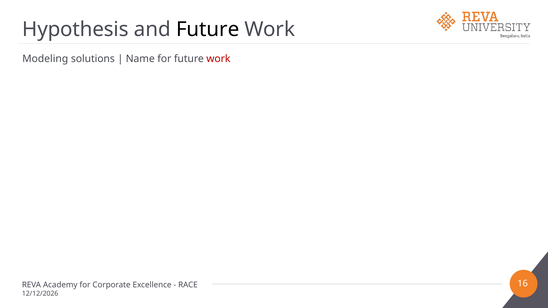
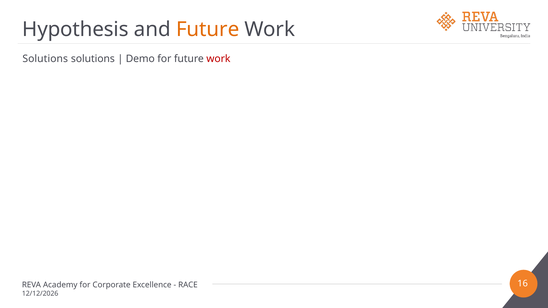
Future colour: black -> orange (208, 29)
Modeling: Modeling -> Solutions (45, 59)
Name: Name -> Demo (140, 59)
